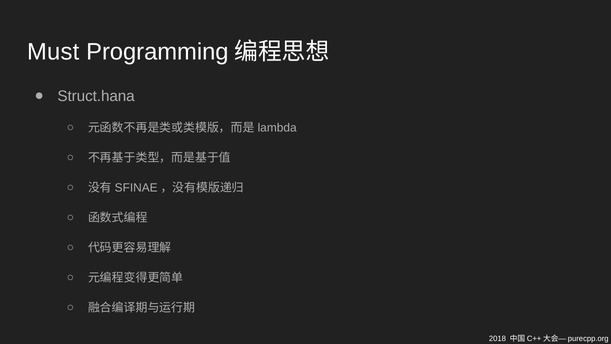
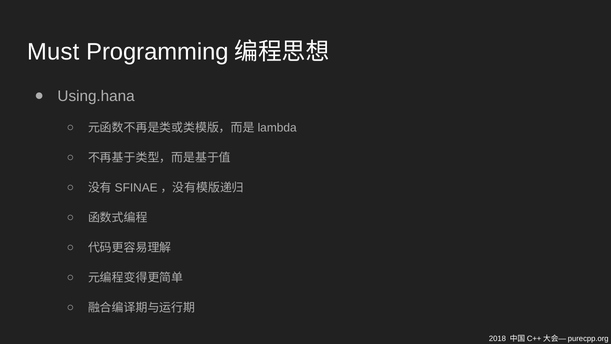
Struct.hana: Struct.hana -> Using.hana (96, 96)
